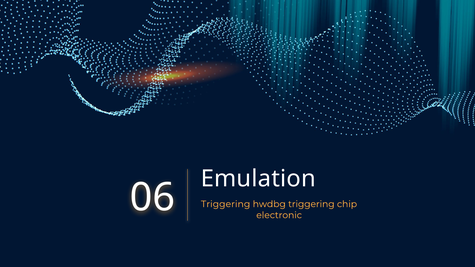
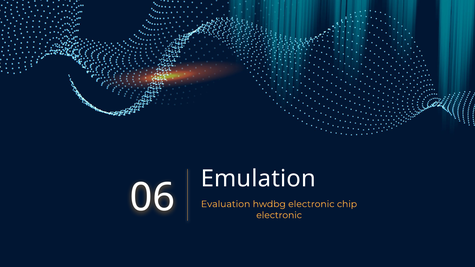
06 Triggering: Triggering -> Evaluation (226, 204)
hwdbg triggering: triggering -> electronic (311, 204)
